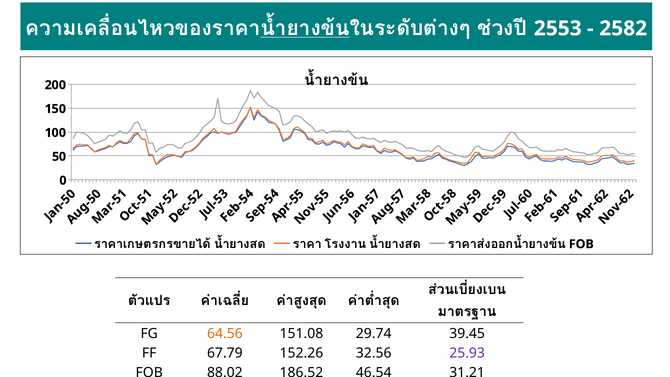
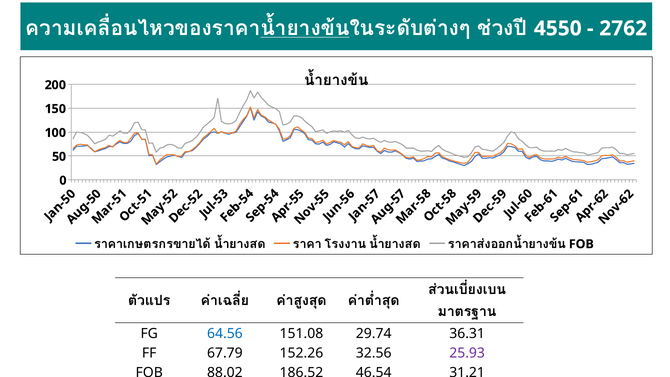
2553: 2553 -> 4550 (558, 28)
2582: 2582 -> 2762 (623, 28)
64.56 colour: orange -> blue (225, 333)
39.45: 39.45 -> 36.31 (467, 333)
